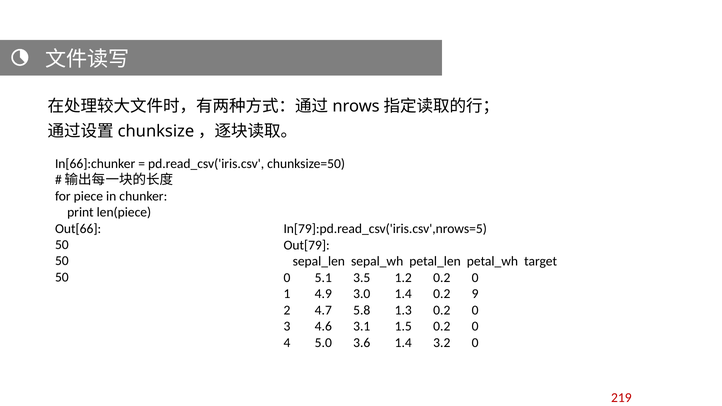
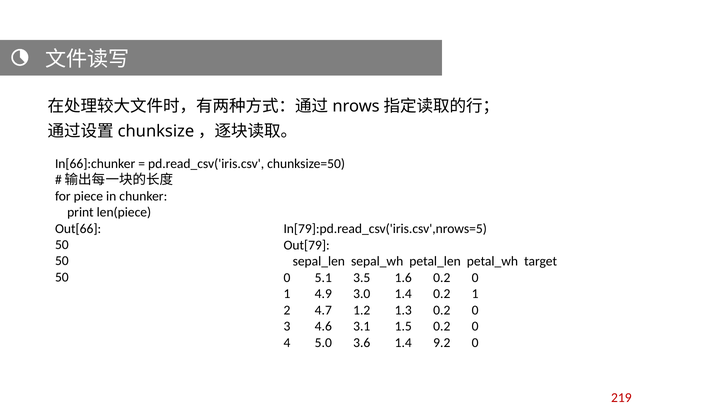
1.2: 1.2 -> 1.6 (403, 278)
0.2 9: 9 -> 1 (475, 294)
5.8: 5.8 -> 1.2 (362, 310)
3.2: 3.2 -> 9.2 (442, 343)
